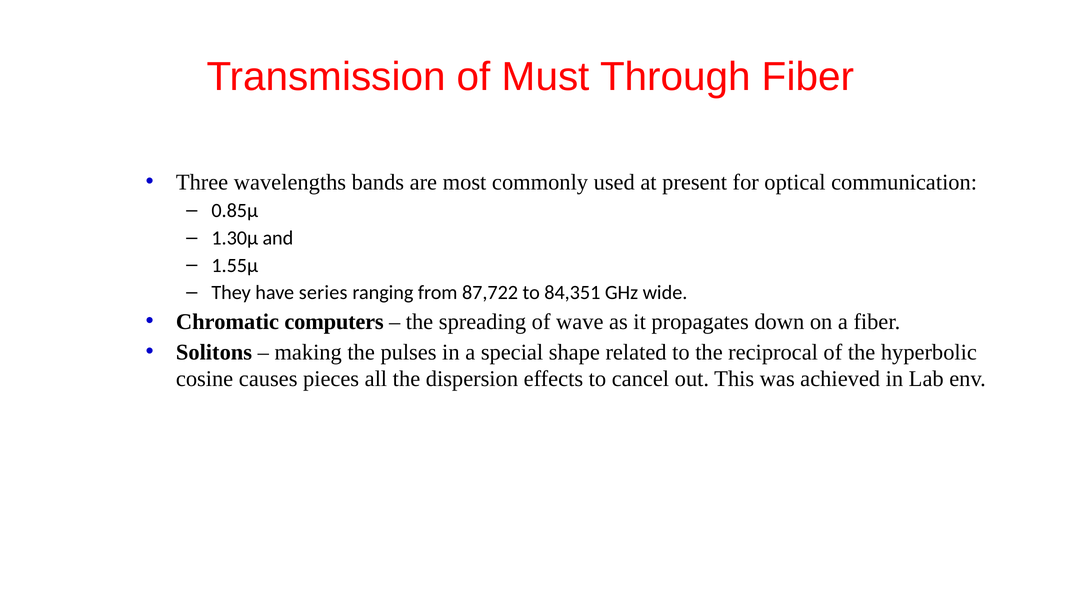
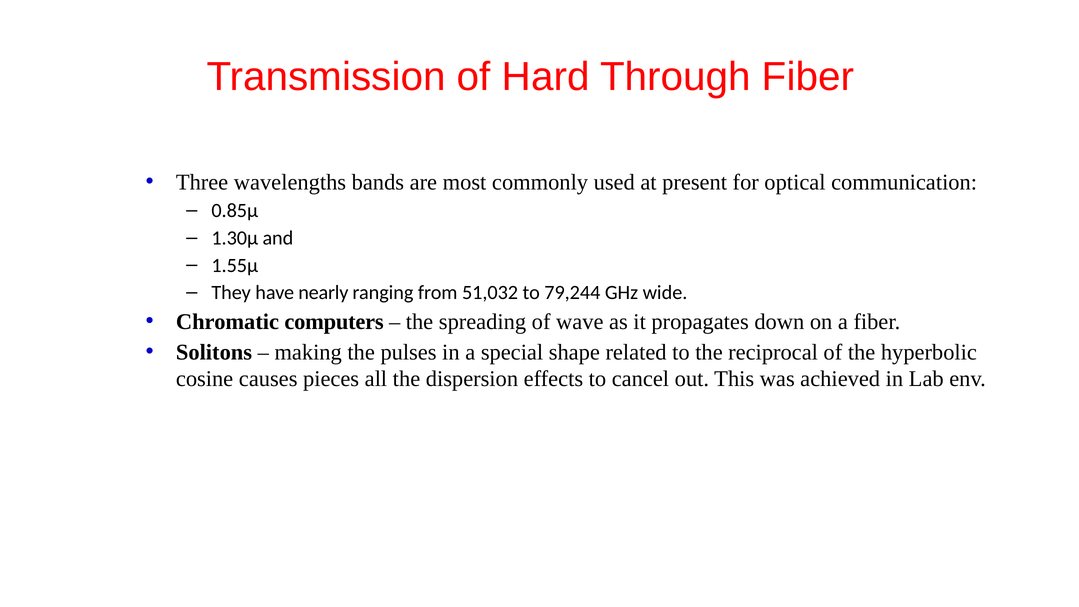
Must: Must -> Hard (546, 77)
series: series -> nearly (323, 293)
87,722: 87,722 -> 51,032 (490, 293)
84,351: 84,351 -> 79,244 (572, 293)
